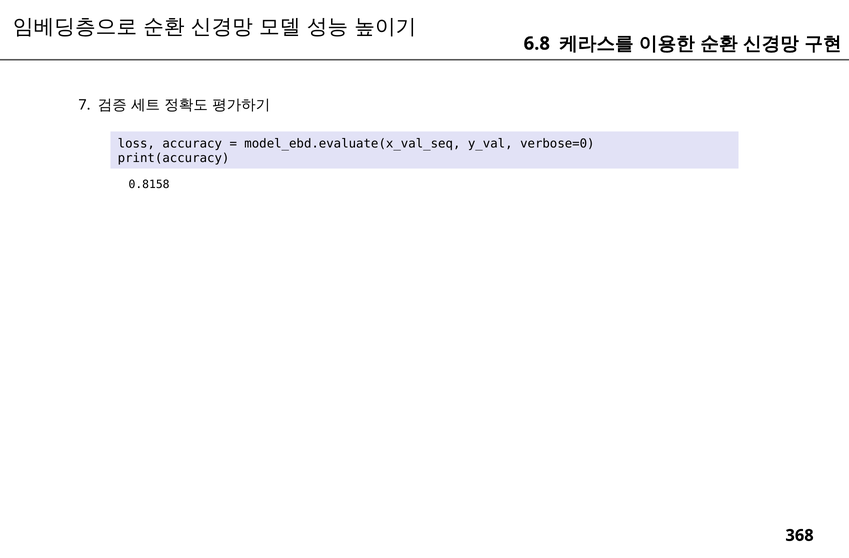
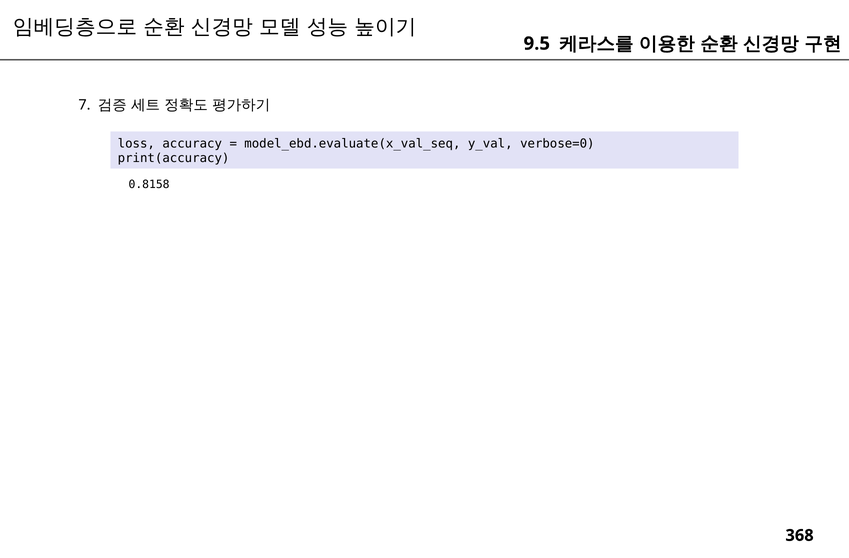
6.8: 6.8 -> 9.5 (537, 44)
